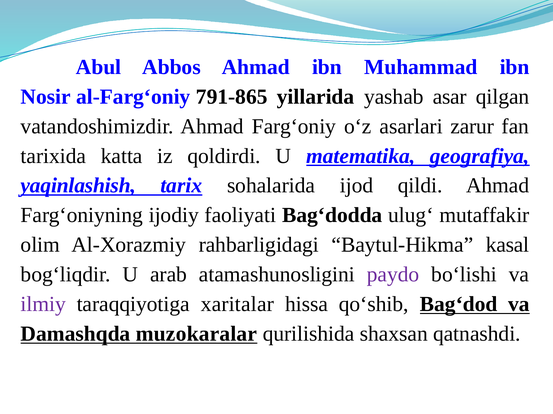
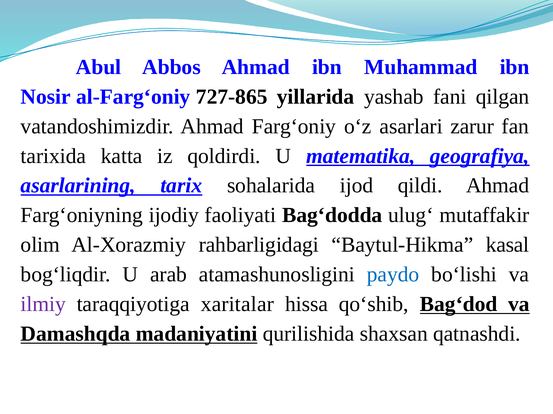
791-865: 791-865 -> 727-865 (232, 97)
asar: asar -> fani (450, 97)
yaqinlashish: yaqinlashish -> asarlarining (78, 186)
paydo colour: purple -> blue (393, 275)
muzokaralar: muzokaralar -> madaniyatini (197, 334)
